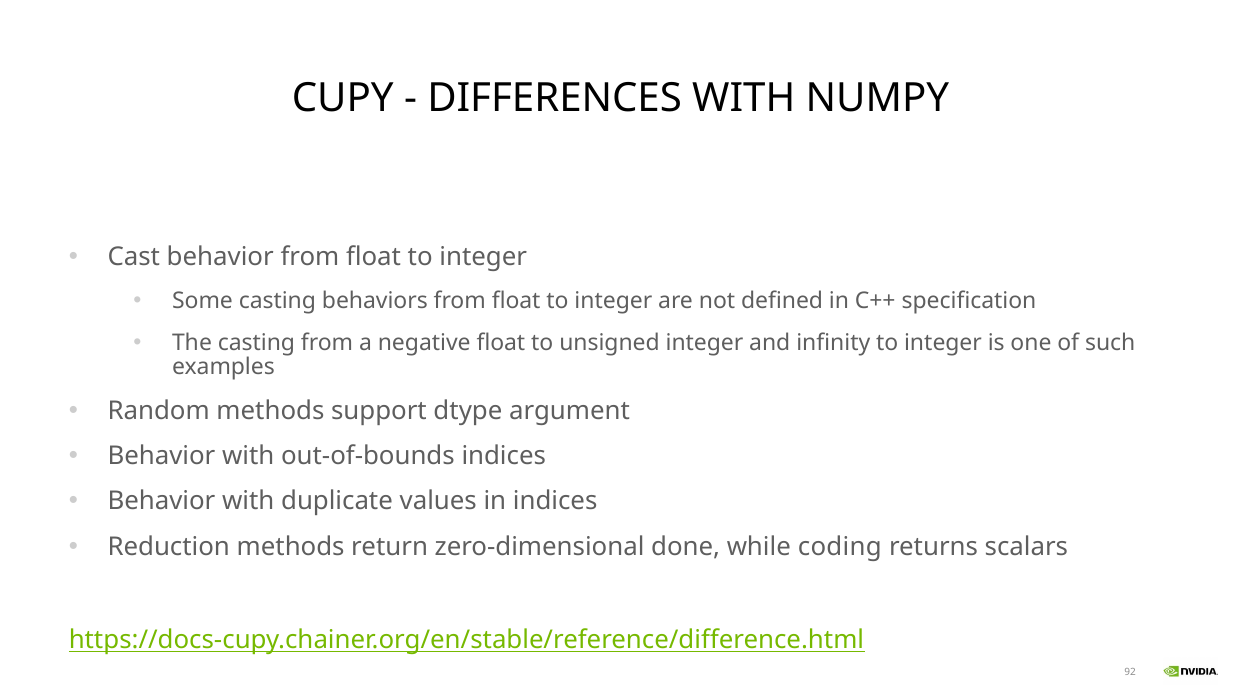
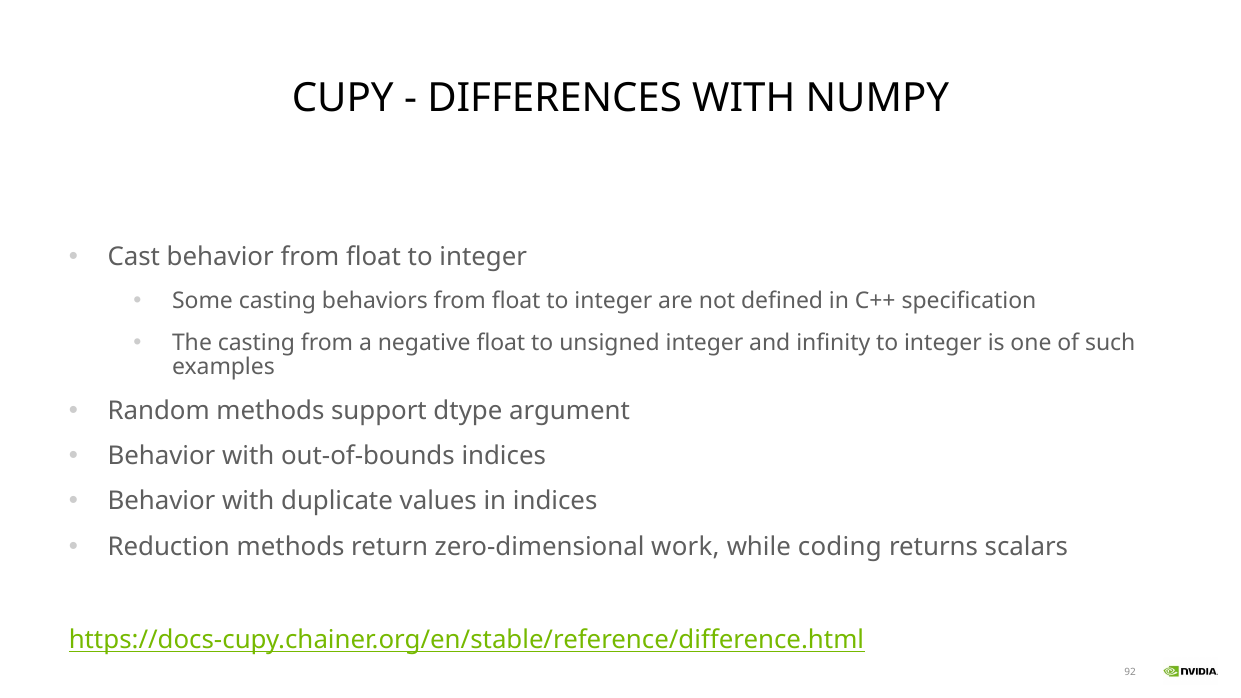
done: done -> work (685, 547)
